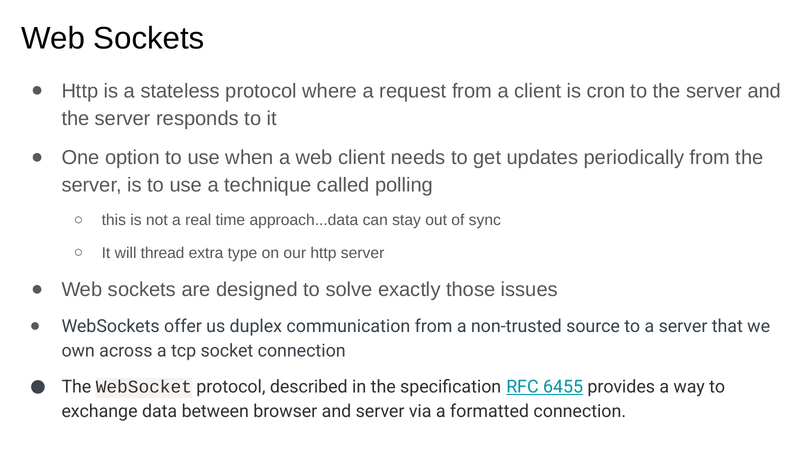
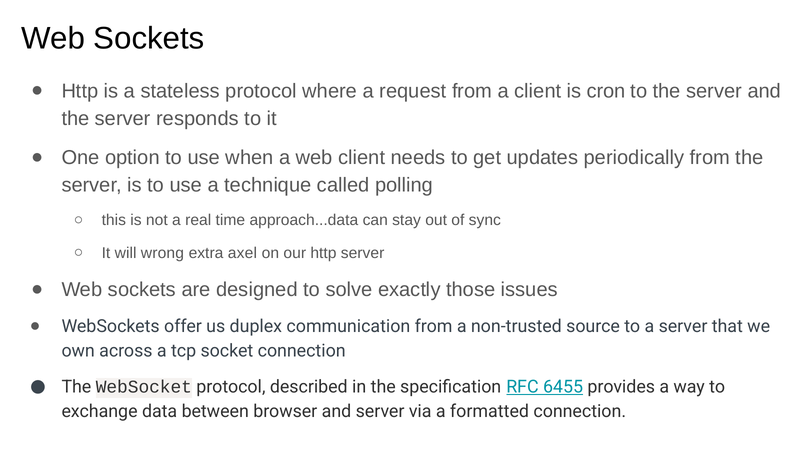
thread: thread -> wrong (162, 253)
type: type -> axel (242, 253)
